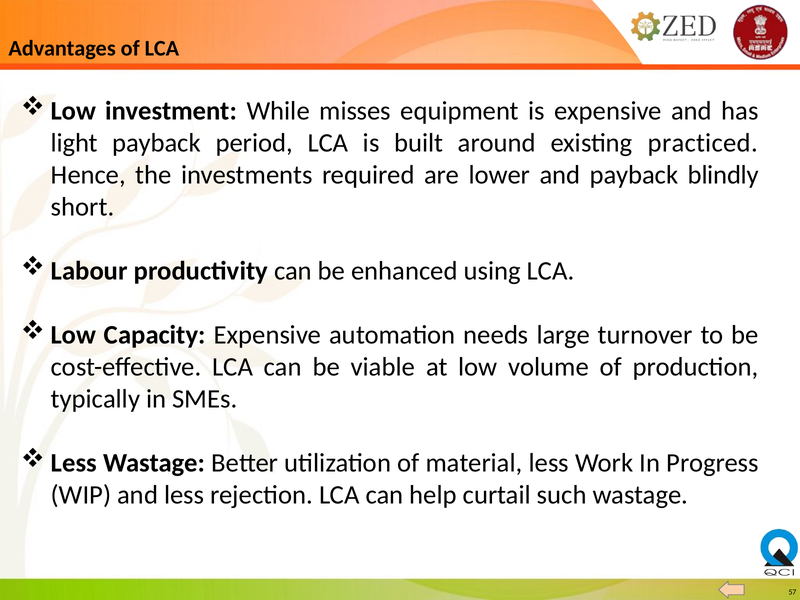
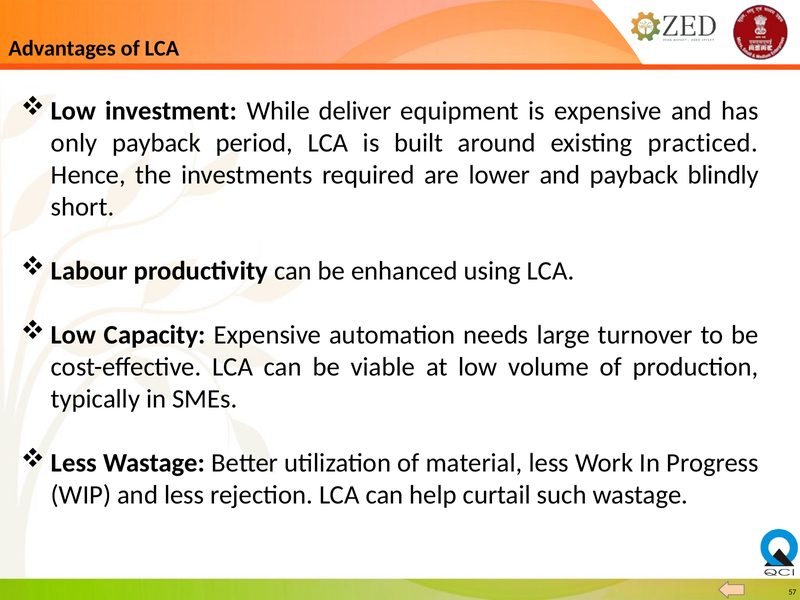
misses: misses -> deliver (355, 111)
light: light -> only (74, 143)
